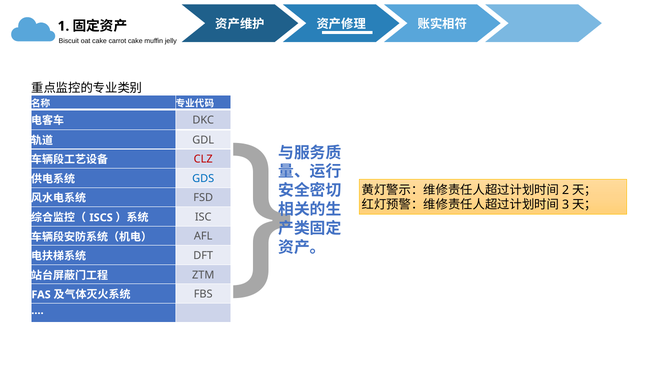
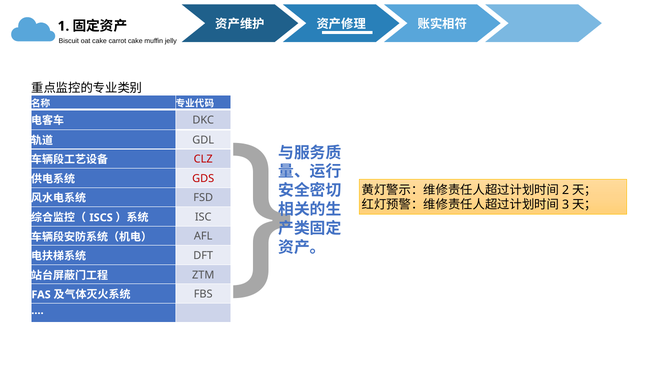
GDS colour: blue -> red (203, 179)
